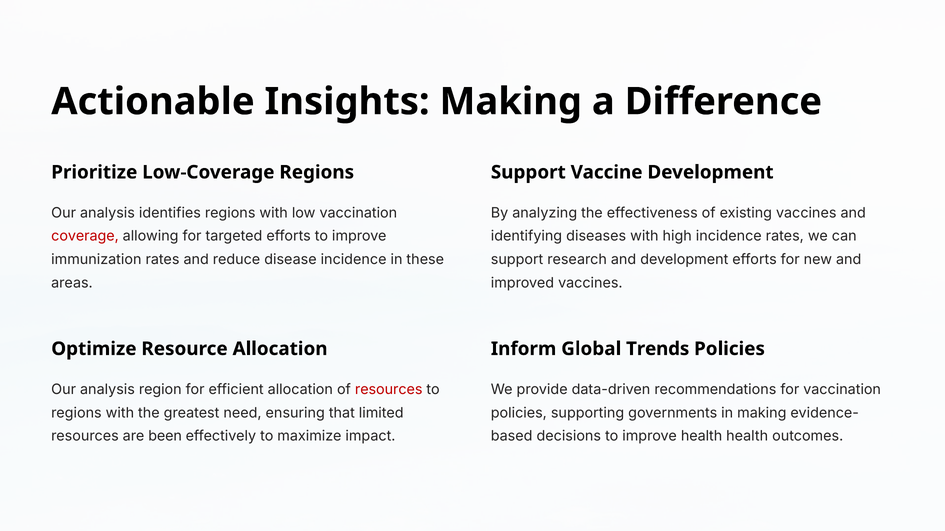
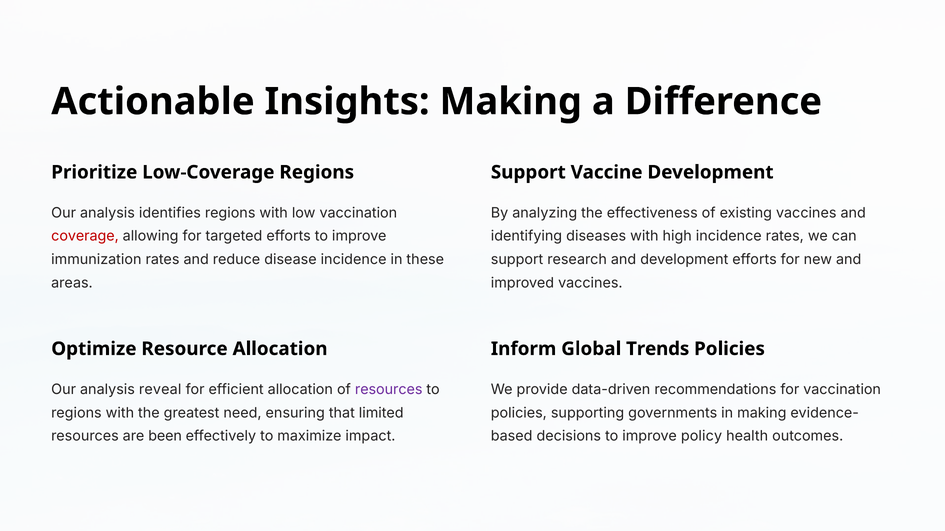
region: region -> reveal (160, 390)
resources colour: red -> purple (389, 390)
improve health: health -> policy (701, 437)
